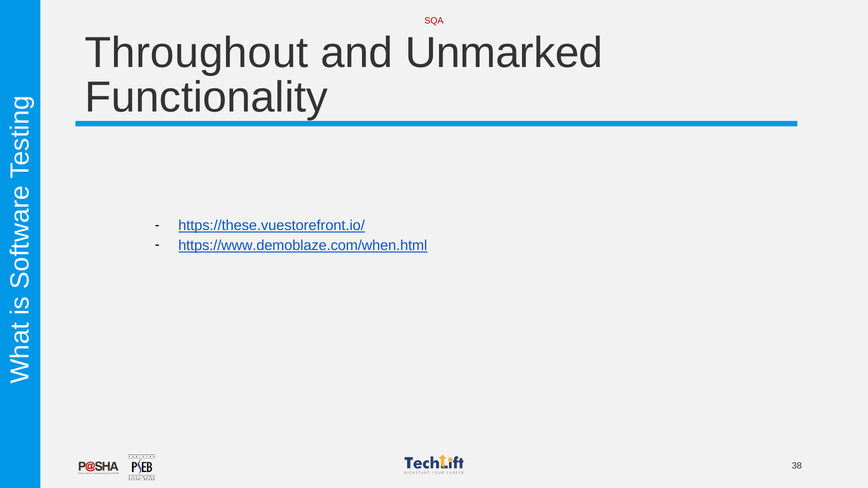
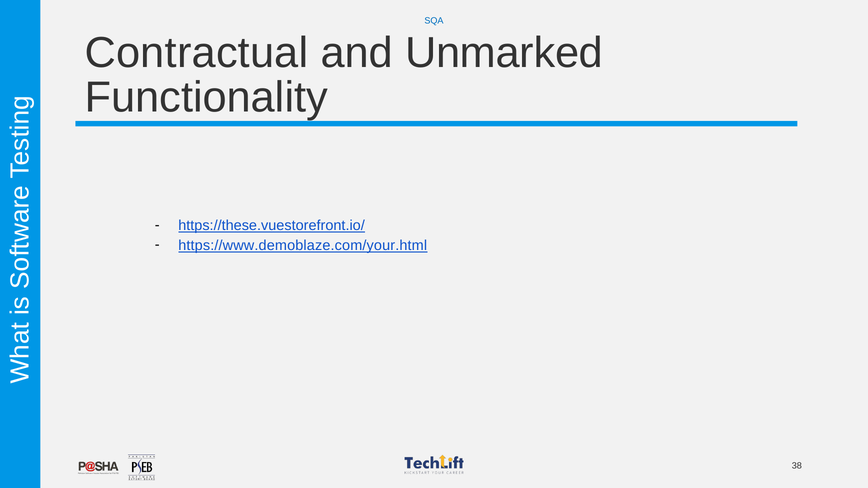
SQA colour: red -> blue (434, 21)
Throughout: Throughout -> Contractual (197, 53)
https://www.demoblaze.com/when.html: https://www.demoblaze.com/when.html -> https://www.demoblaze.com/your.html (303, 246)
